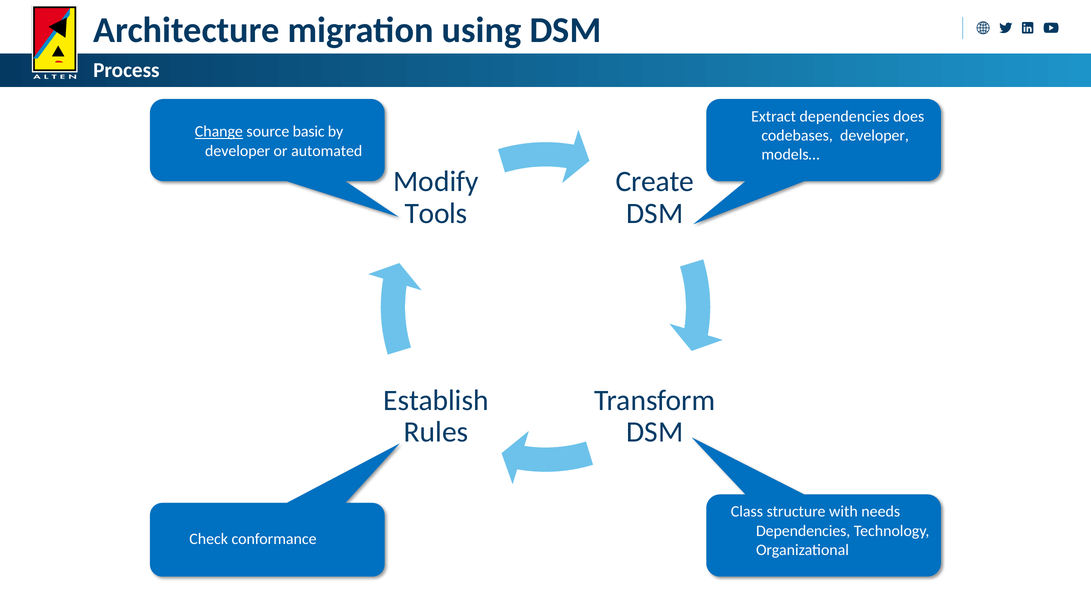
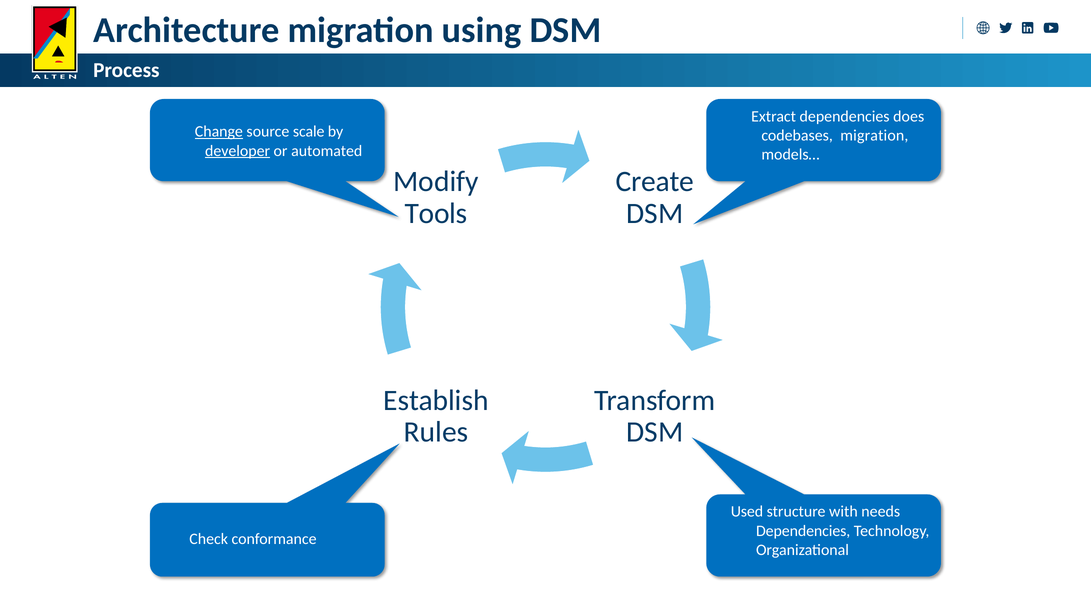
basic: basic -> scale (309, 132)
codebases developer: developer -> migration (874, 135)
developer underline: none -> present (238, 151)
Class: Class -> Used (747, 511)
